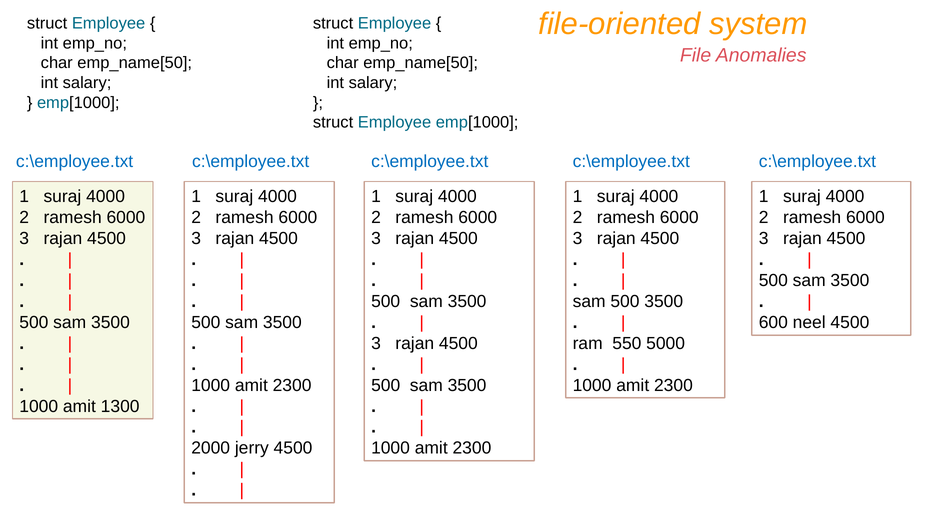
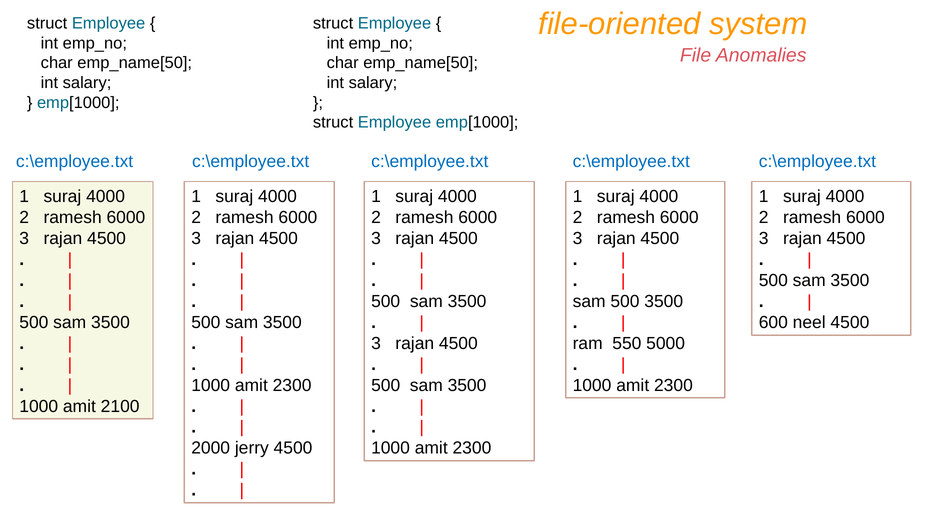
1300: 1300 -> 2100 (120, 406)
